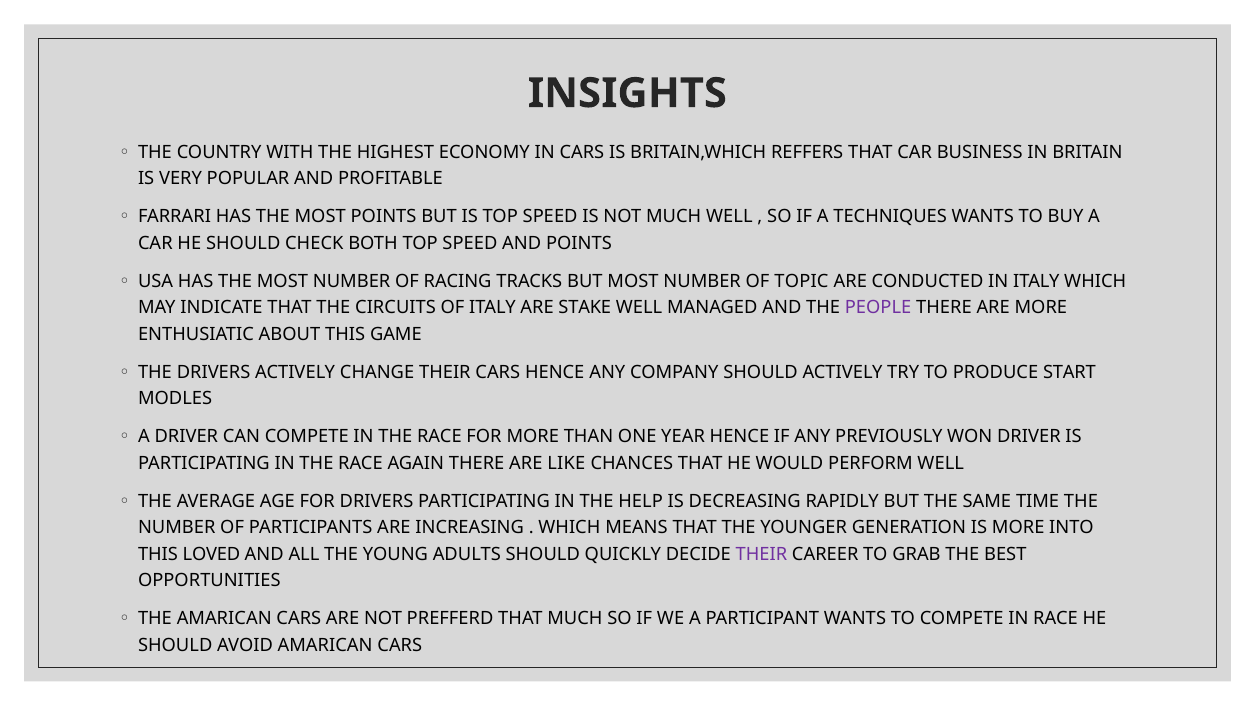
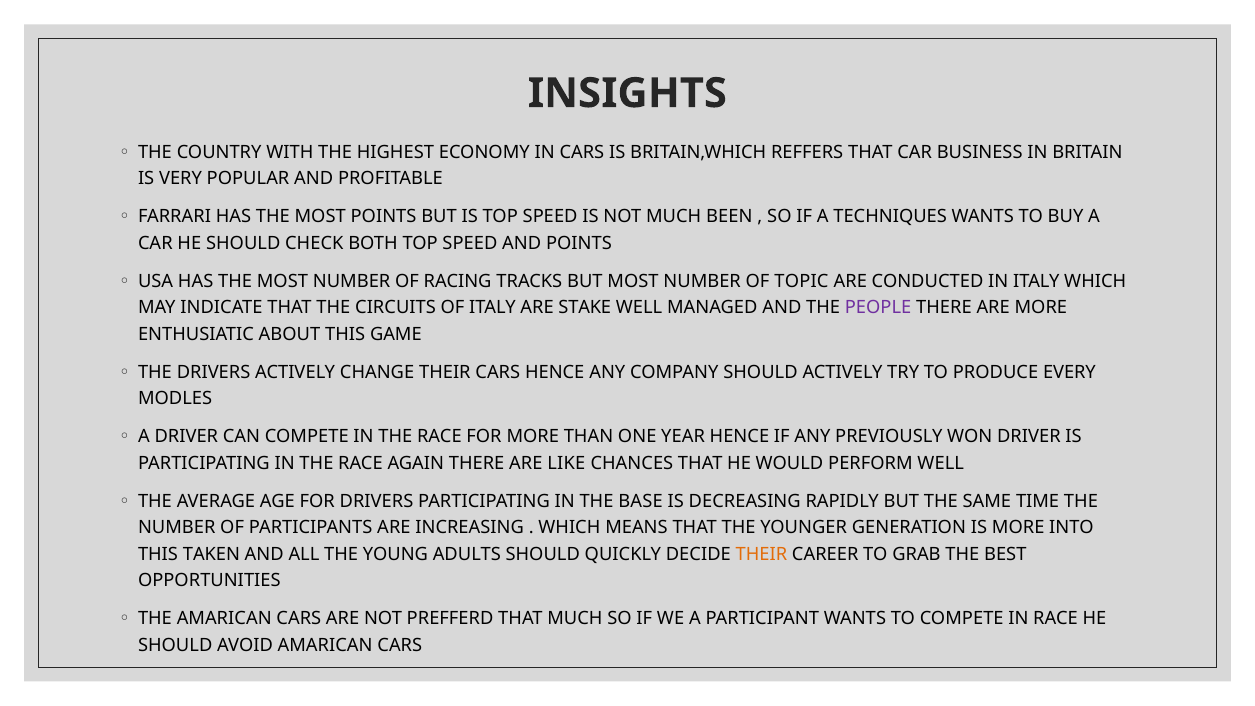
MUCH WELL: WELL -> BEEN (729, 217)
START: START -> EVERY (1069, 372)
HELP: HELP -> BASE (641, 501)
LOVED: LOVED -> TAKEN (211, 554)
THEIR colour: purple -> orange (761, 554)
